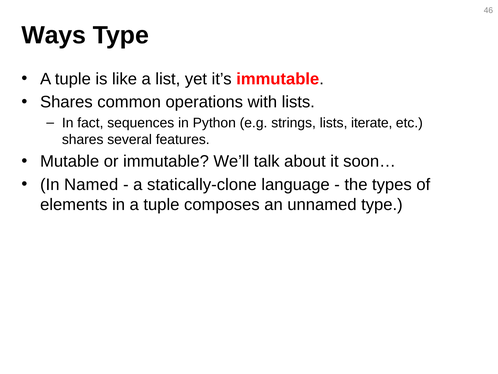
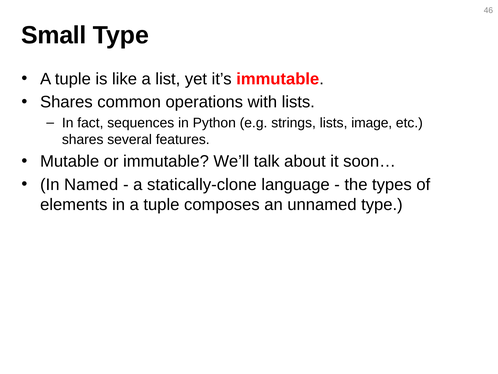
Ways: Ways -> Small (54, 35)
iterate: iterate -> image (372, 123)
